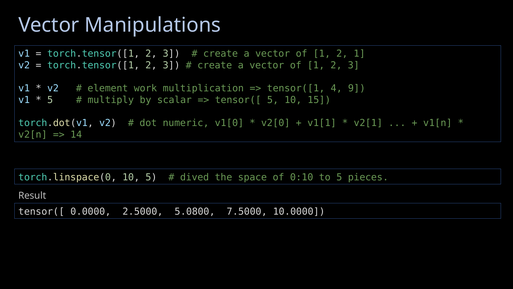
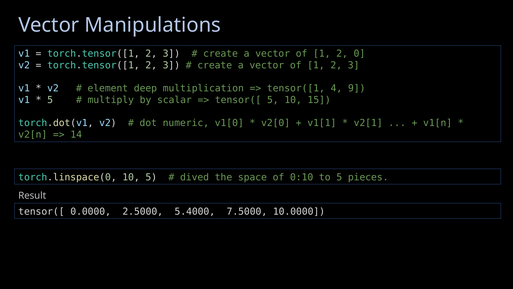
2 1: 1 -> 0 (359, 54)
work: work -> deep (145, 88)
5.0800: 5.0800 -> 5.4000 (195, 211)
